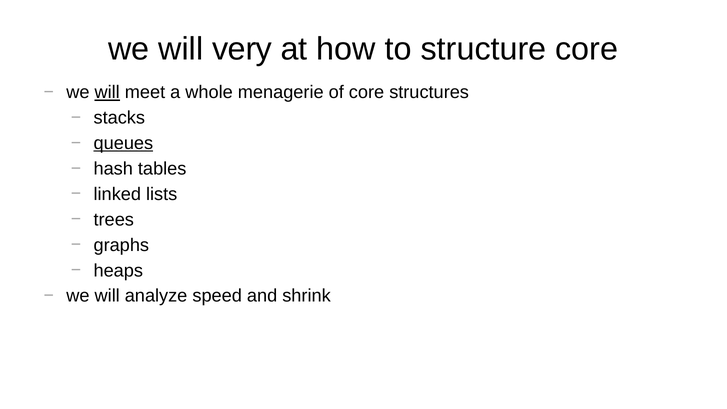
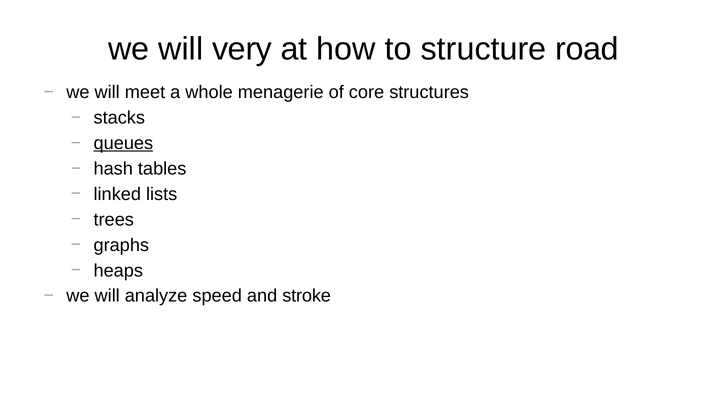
structure core: core -> road (587, 49)
will underline: present -> none (107, 92)
shrink: shrink -> stroke (307, 296)
